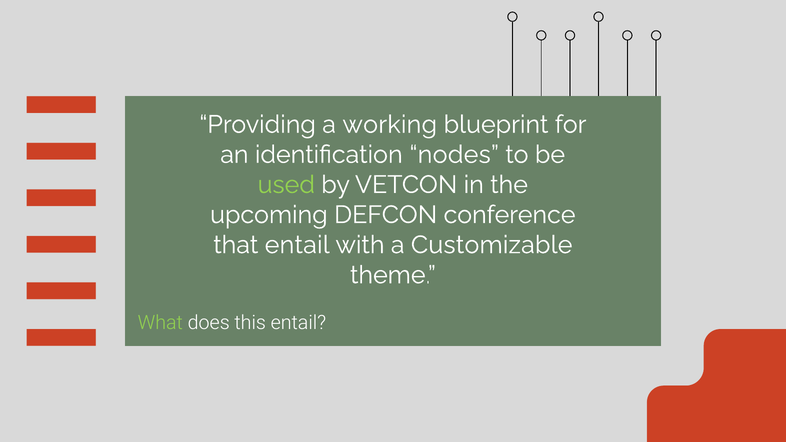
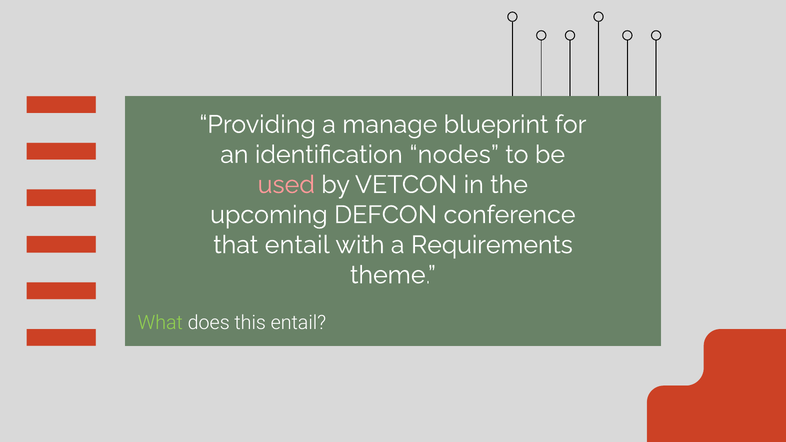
working: working -> manage (390, 125)
used colour: light green -> pink (286, 185)
Customizable: Customizable -> Requirements (492, 245)
